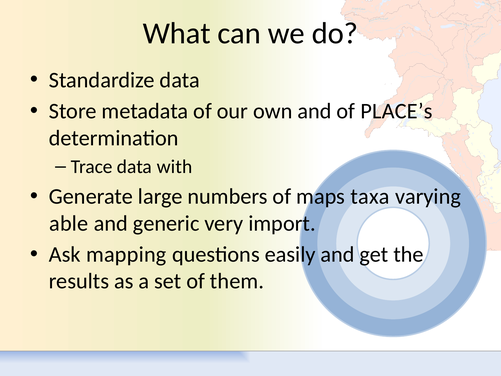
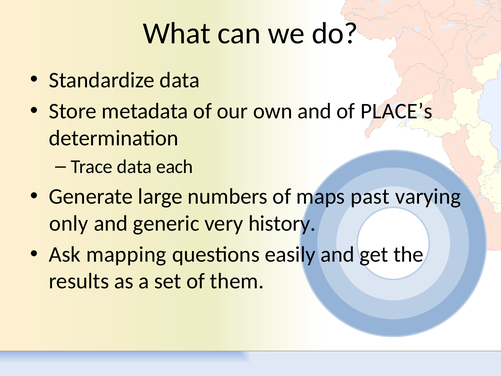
with: with -> each (175, 167)
taxa: taxa -> past (370, 196)
able: able -> only (69, 223)
import: import -> history (282, 223)
